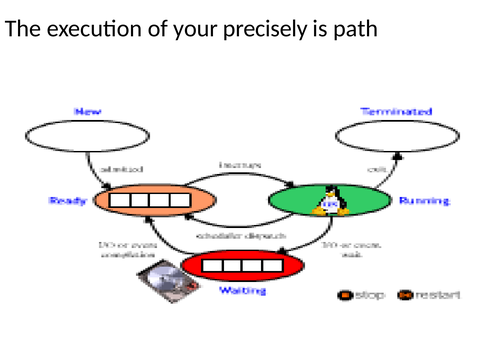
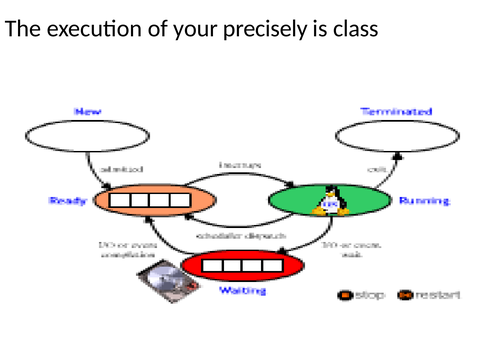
path: path -> class (356, 29)
